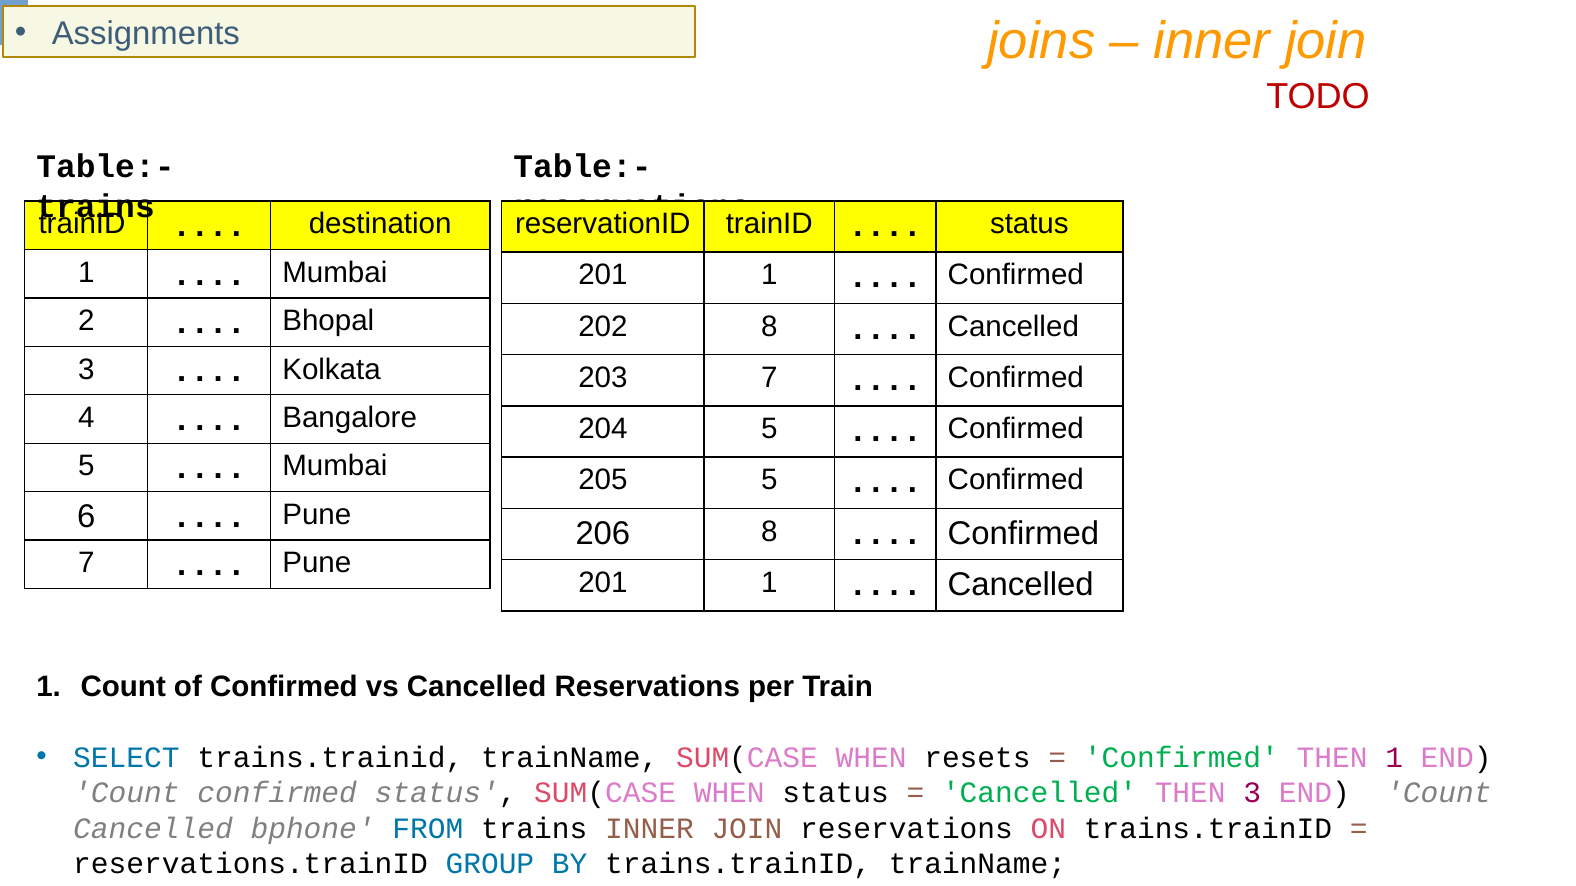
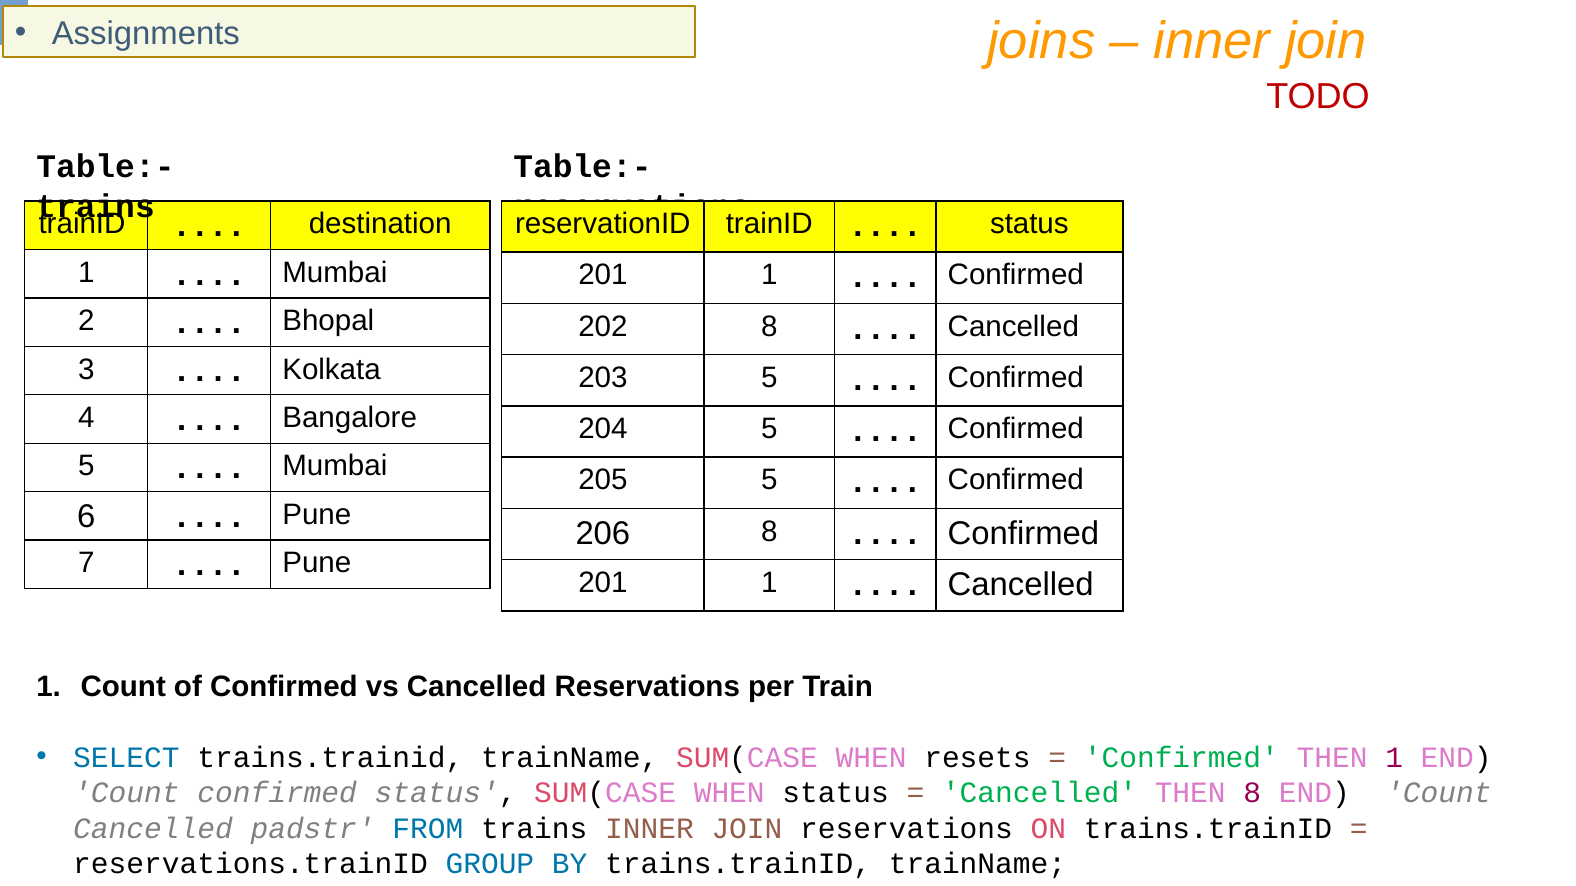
203 7: 7 -> 5 (769, 378)
THEN 3: 3 -> 8 (1252, 794)
bphone: bphone -> padstr (313, 829)
